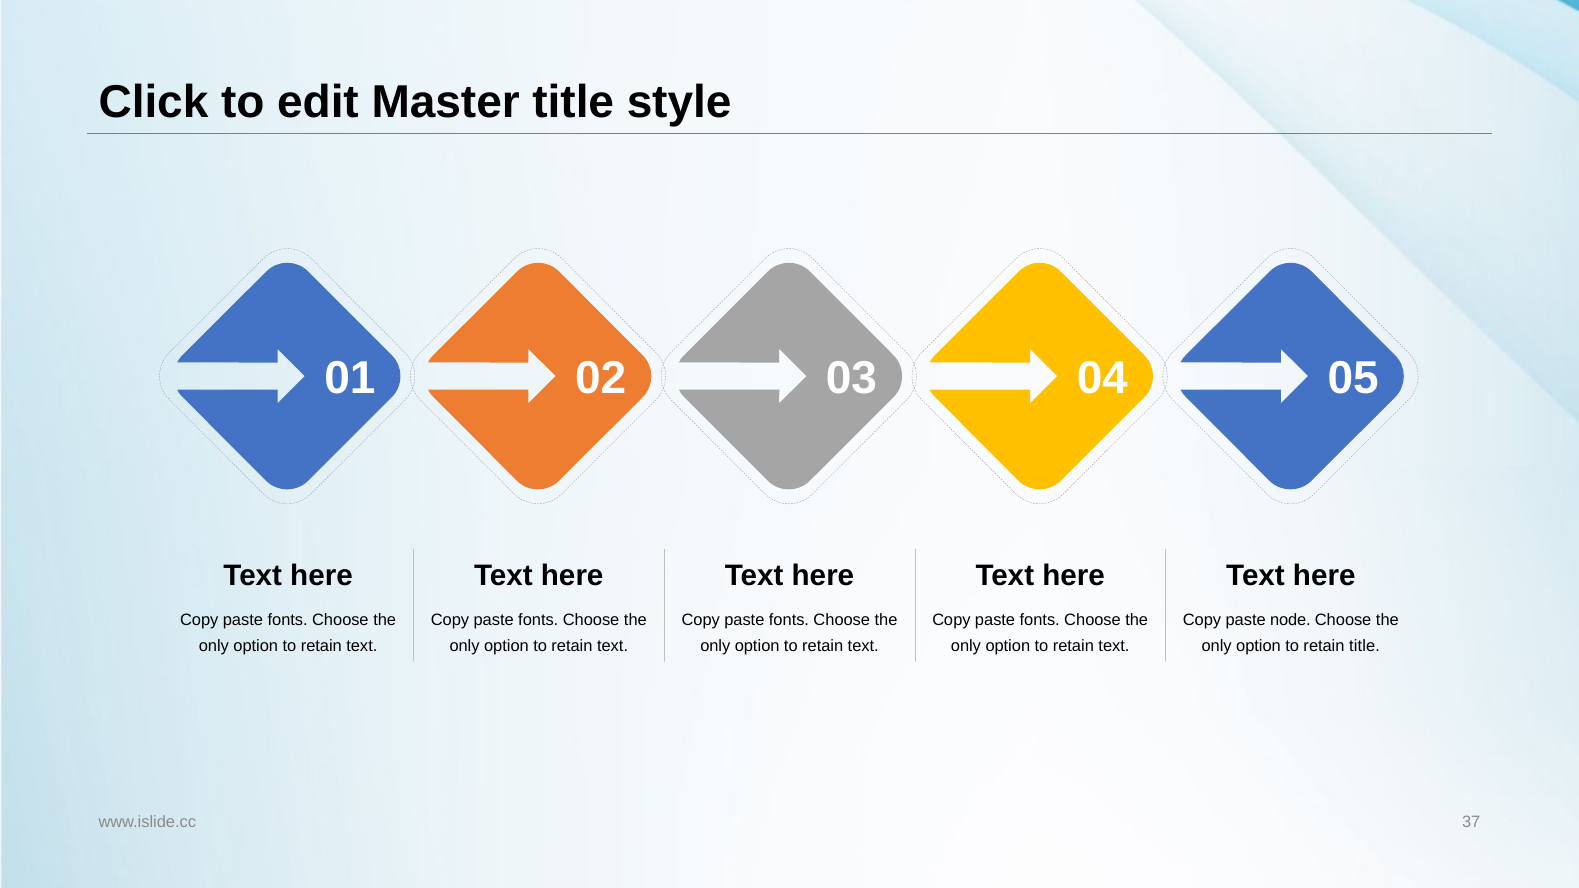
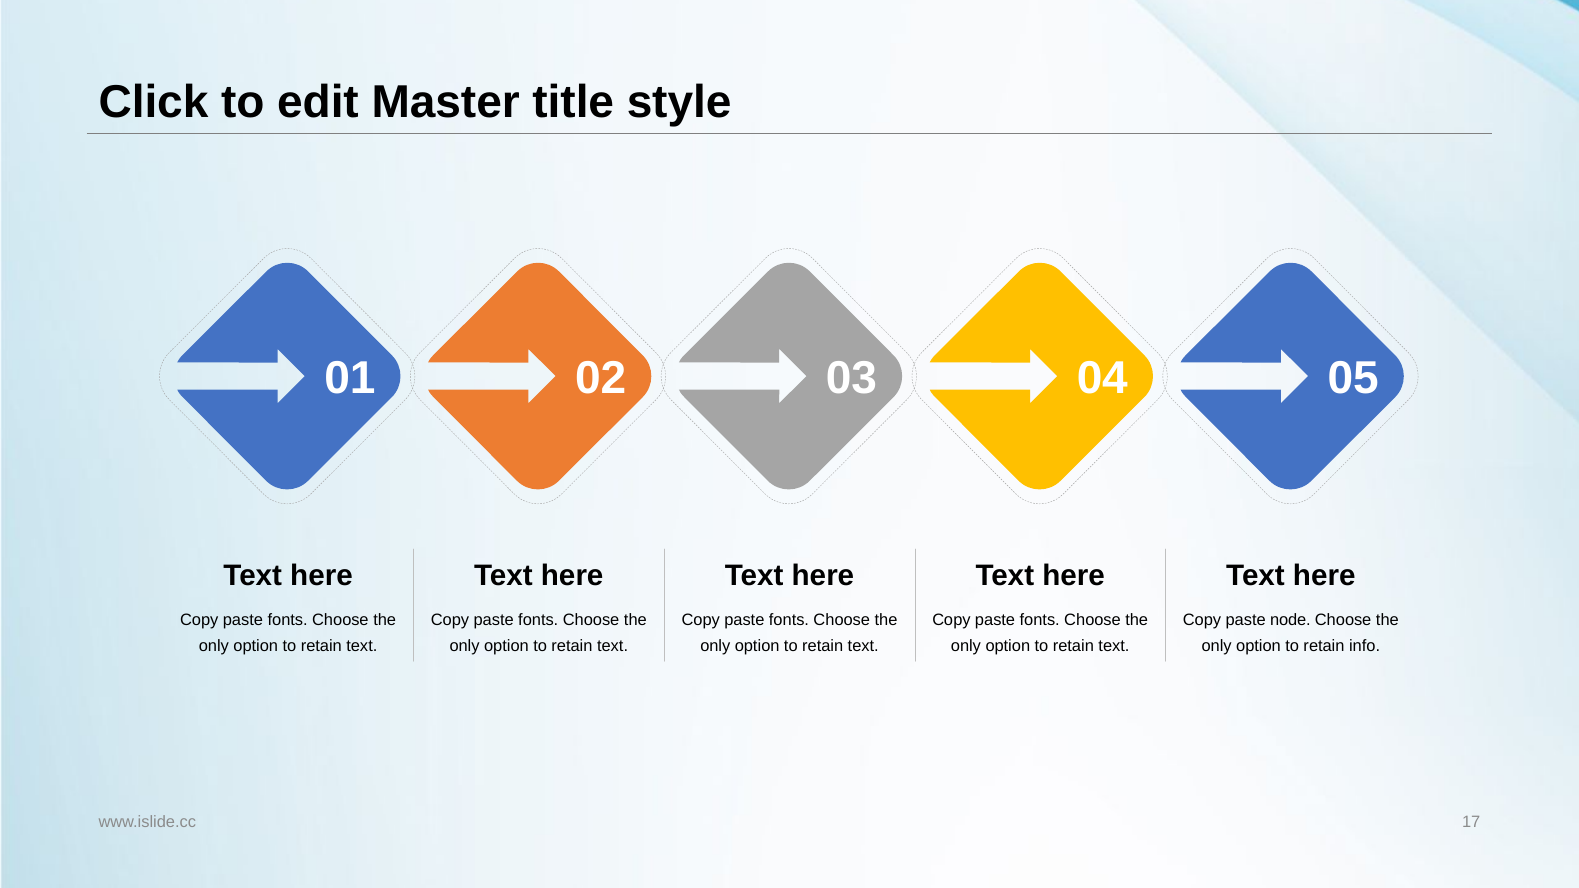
retain title: title -> info (1365, 646)
37: 37 -> 17 (1471, 823)
